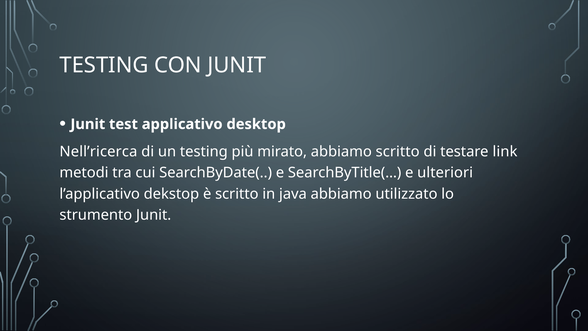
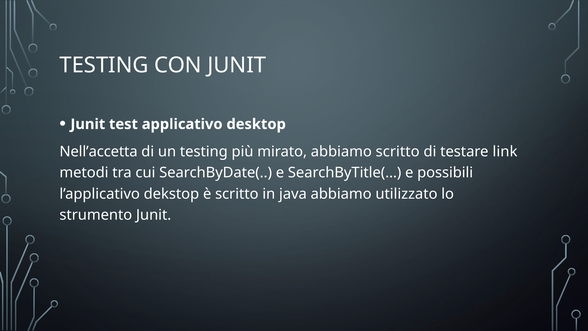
Nell’ricerca: Nell’ricerca -> Nell’accetta (99, 151)
ulteriori: ulteriori -> possibili (445, 173)
